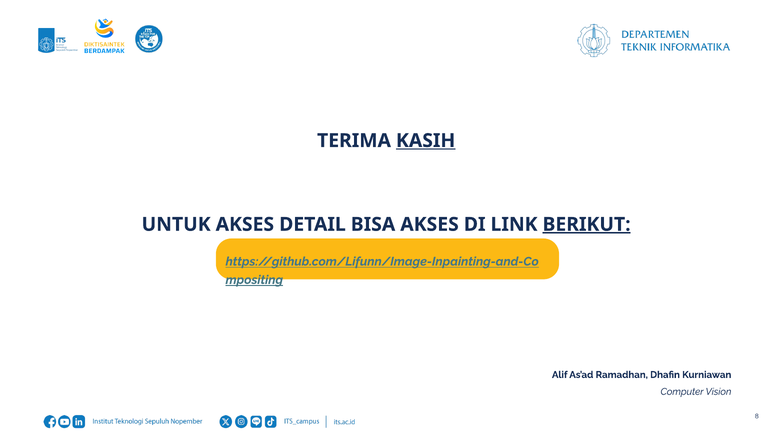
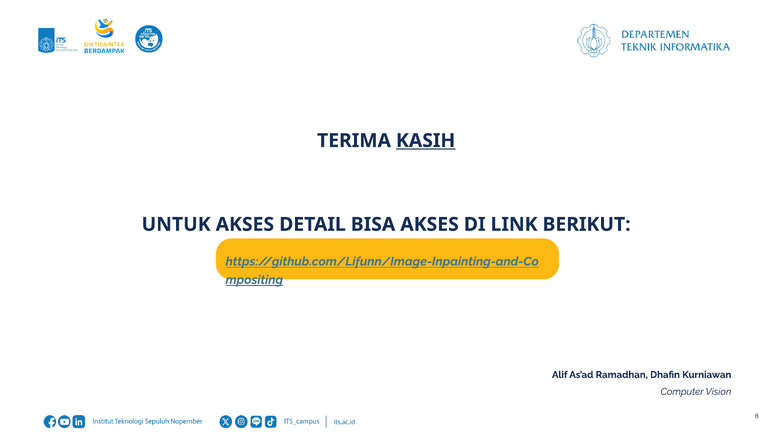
BERIKUT underline: present -> none (587, 224)
